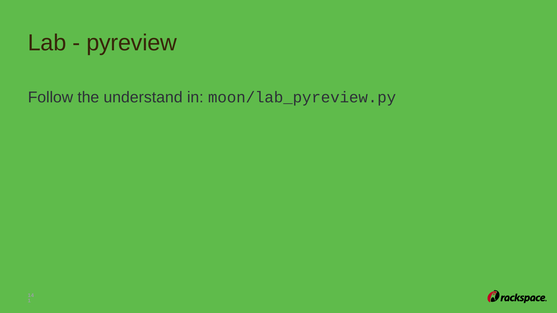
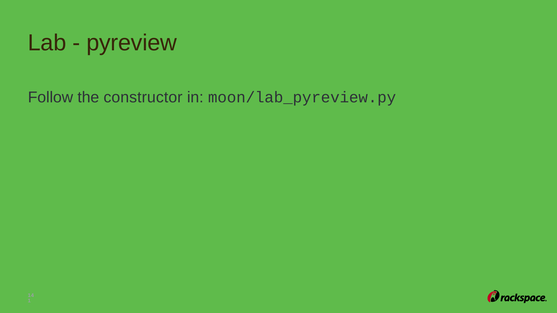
understand: understand -> constructor (143, 97)
